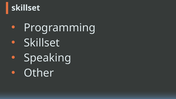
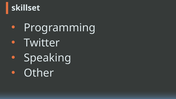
Skillset: Skillset -> Twitter (42, 43)
